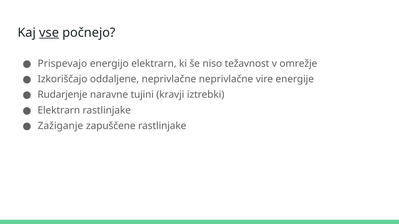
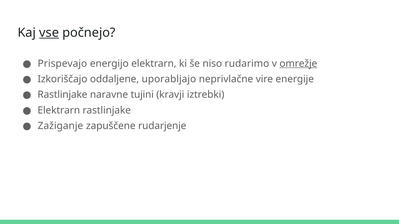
težavnost: težavnost -> rudarimo (247, 64)
omrežje underline: none -> present (298, 64)
oddaljene neprivlačne: neprivlačne -> uporabljajo (169, 79)
Rudarjenje: Rudarjenje -> Rastlinjake (62, 95)
zapuščene rastlinjake: rastlinjake -> rudarjenje (162, 126)
